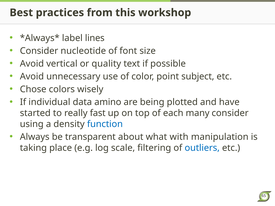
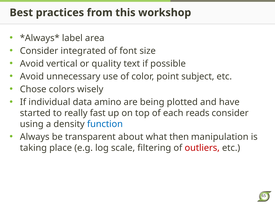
lines: lines -> area (95, 38)
nucleotide: nucleotide -> integrated (83, 51)
many: many -> reads (198, 113)
with: with -> then (179, 137)
outliers colour: blue -> red (202, 148)
